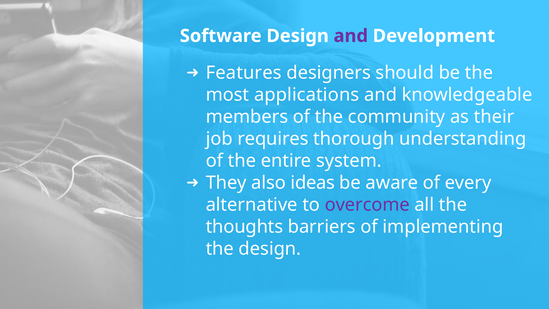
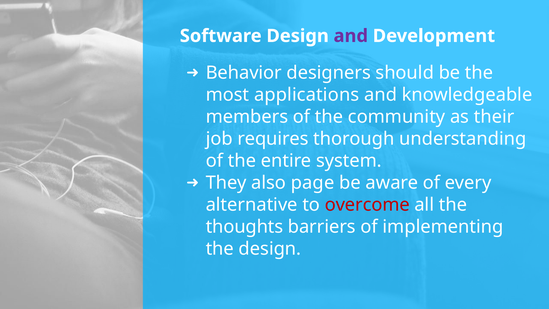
Features: Features -> Behavior (244, 73)
ideas: ideas -> page (313, 183)
overcome colour: purple -> red (367, 205)
